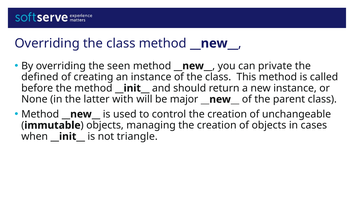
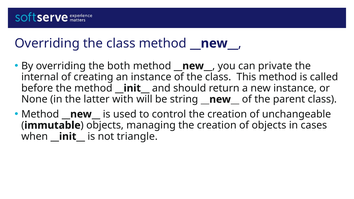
seen: seen -> both (119, 66)
defined: defined -> internal (40, 77)
major: major -> string (184, 99)
